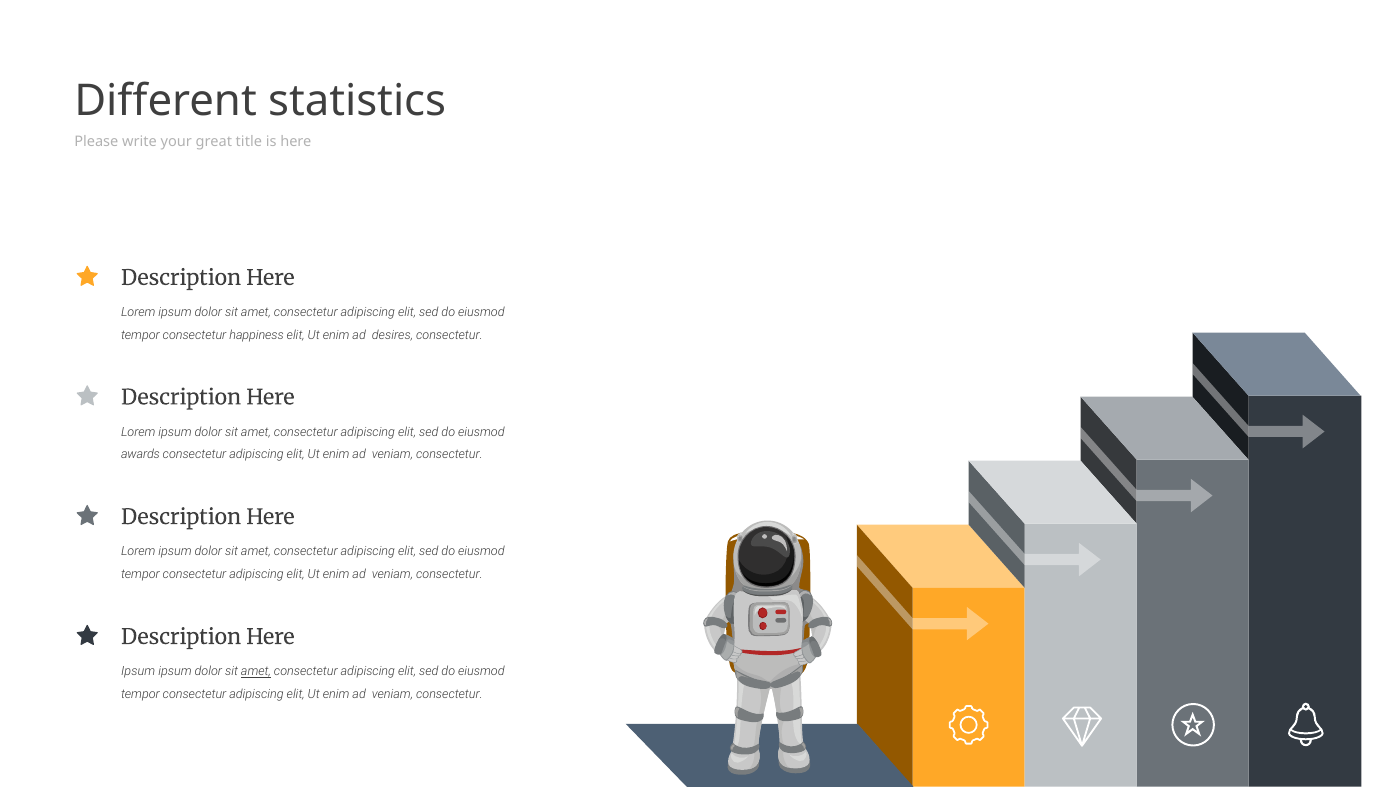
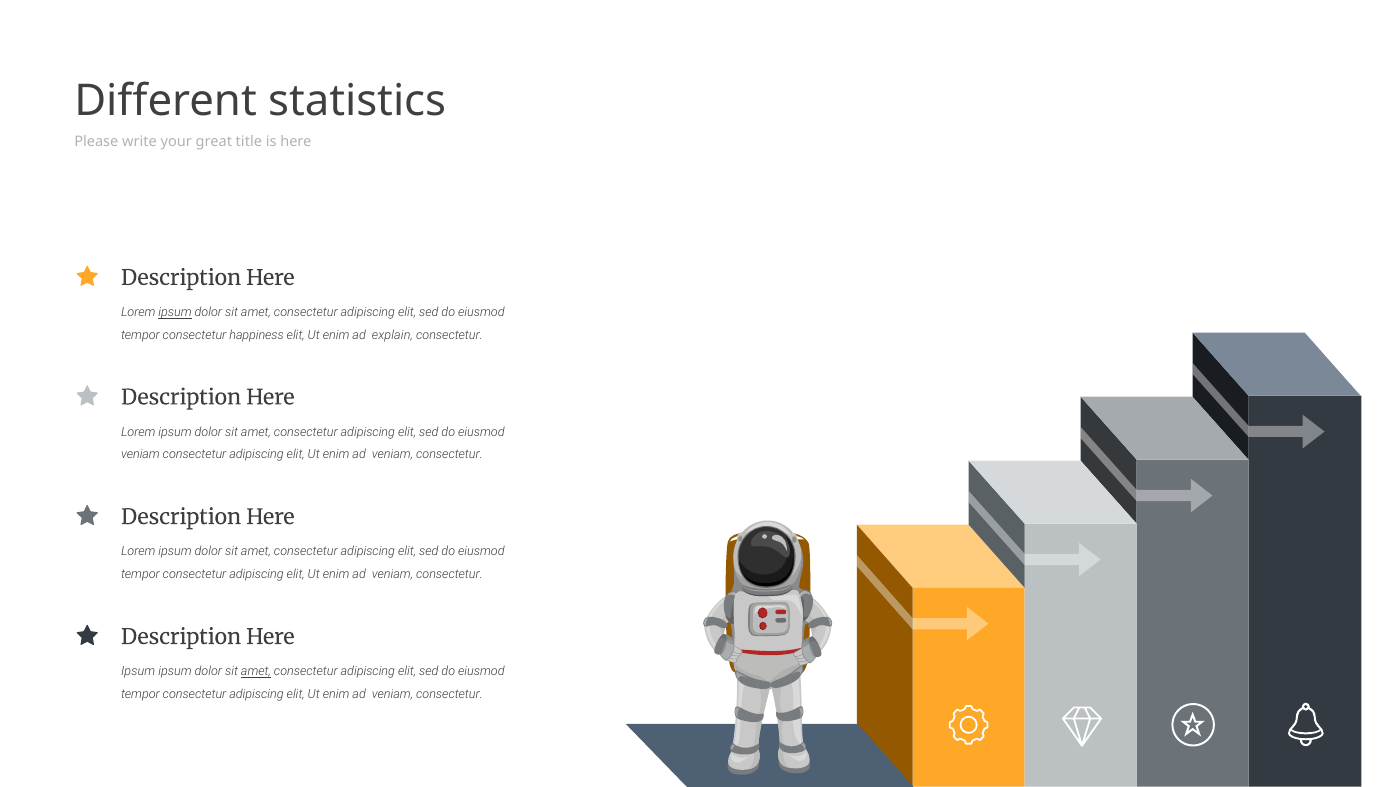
ipsum underline: none -> present (175, 313)
desires: desires -> explain (392, 335)
awards: awards -> veniam (140, 455)
